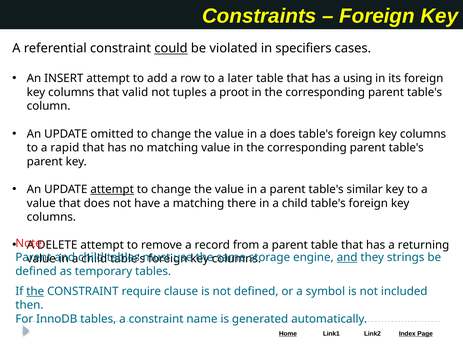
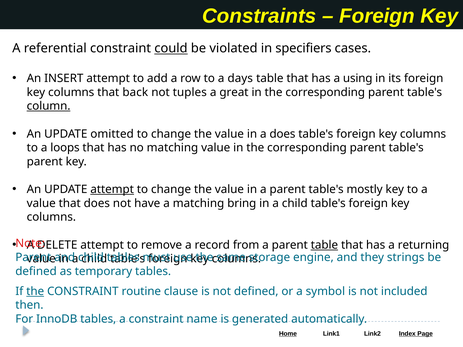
later: later -> days (240, 78)
valid: valid -> back (135, 92)
proot: proot -> great (234, 92)
column underline: none -> present (49, 106)
rapid: rapid -> loops (65, 148)
similar: similar -> mostly (365, 190)
there: there -> bring (242, 203)
table underline: none -> present (324, 245)
and underline: present -> none (347, 258)
require: require -> routine (141, 291)
